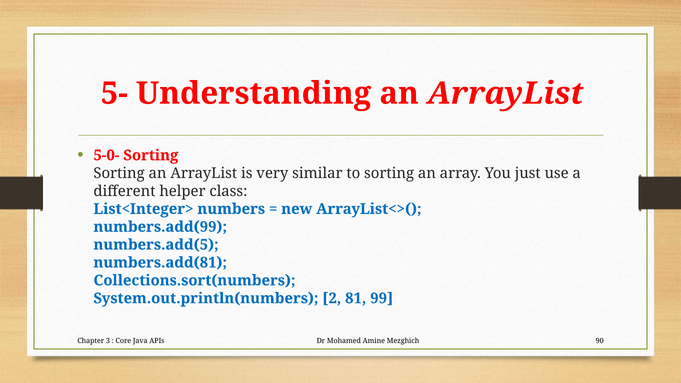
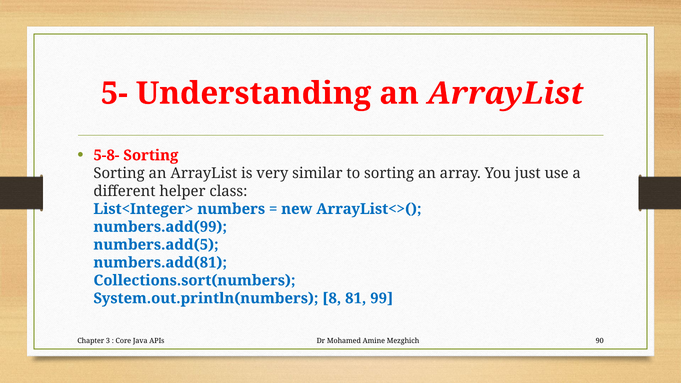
5-0-: 5-0- -> 5-8- (106, 155)
2: 2 -> 8 (332, 298)
